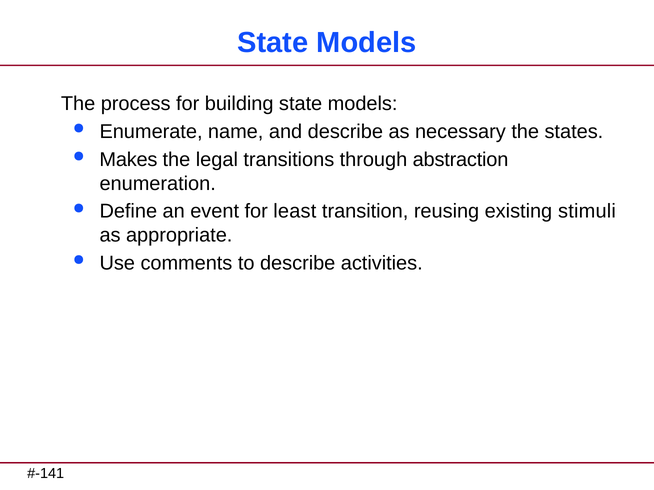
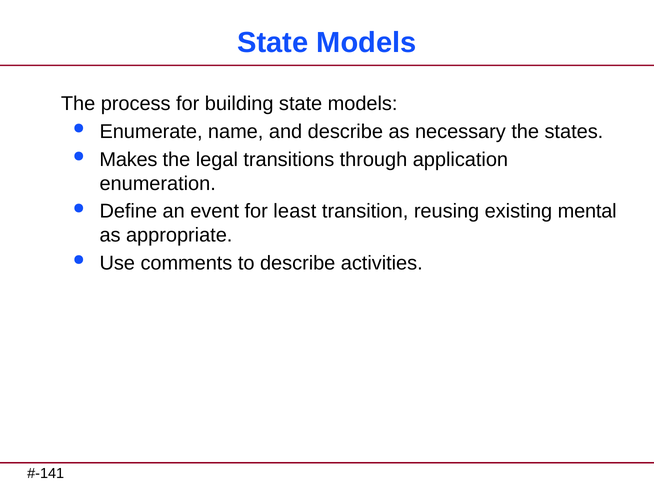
abstraction: abstraction -> application (460, 160)
stimuli: stimuli -> mental (587, 212)
